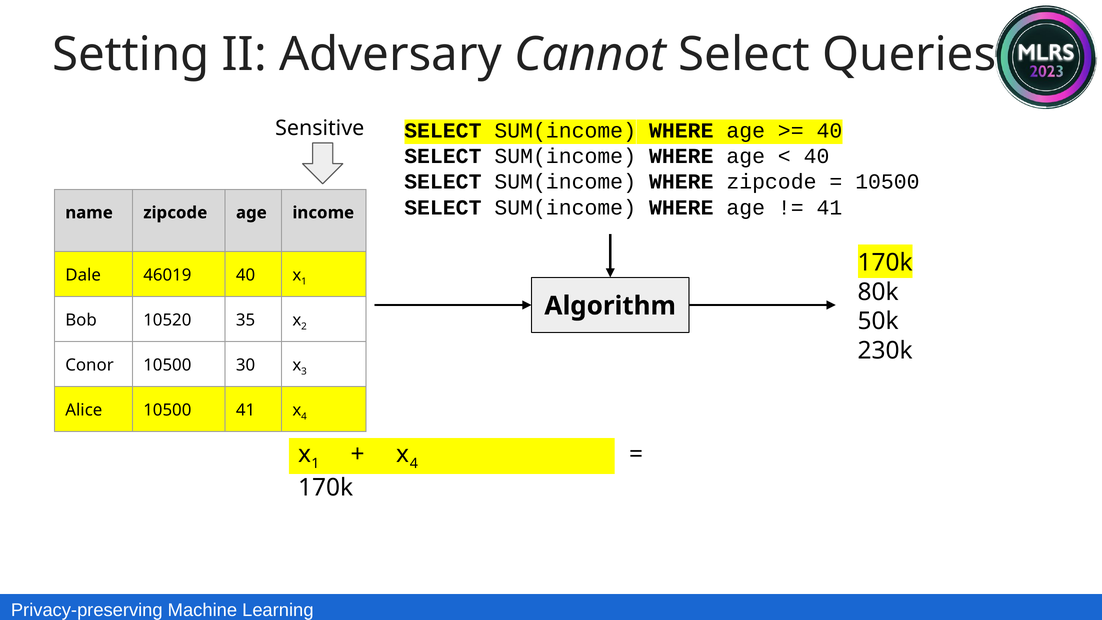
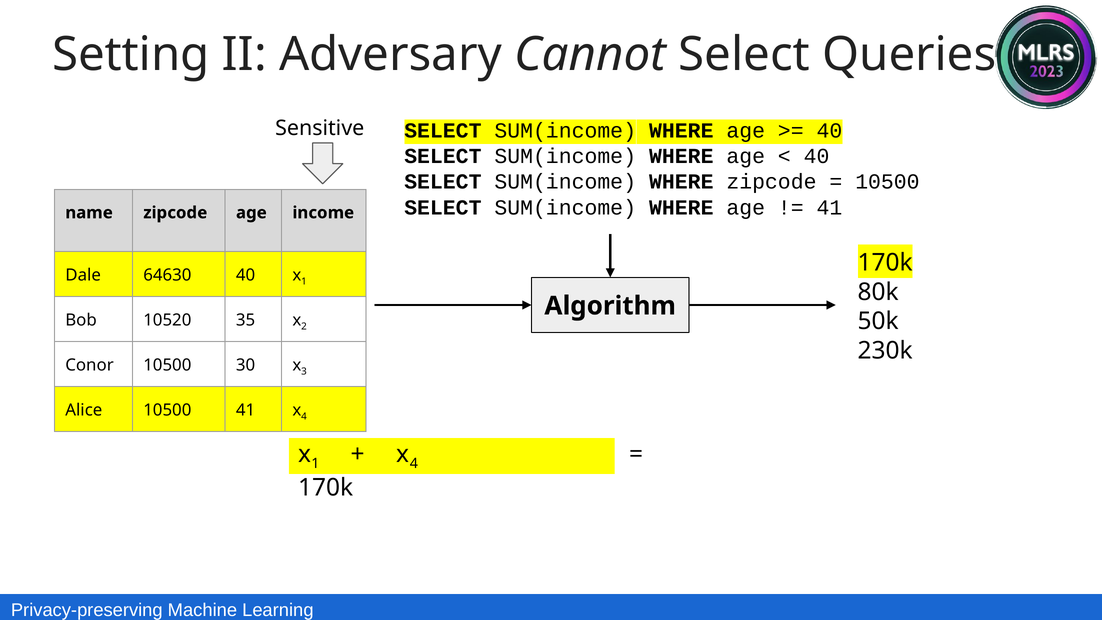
46019: 46019 -> 64630 (167, 275)
